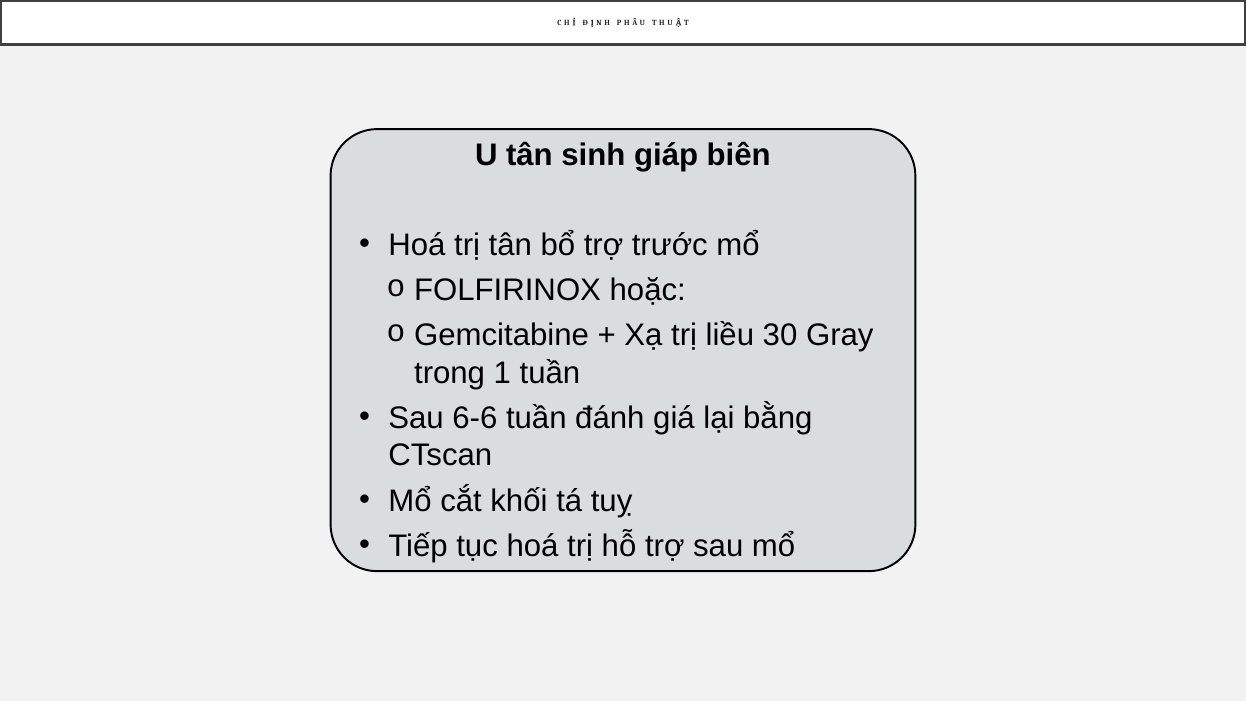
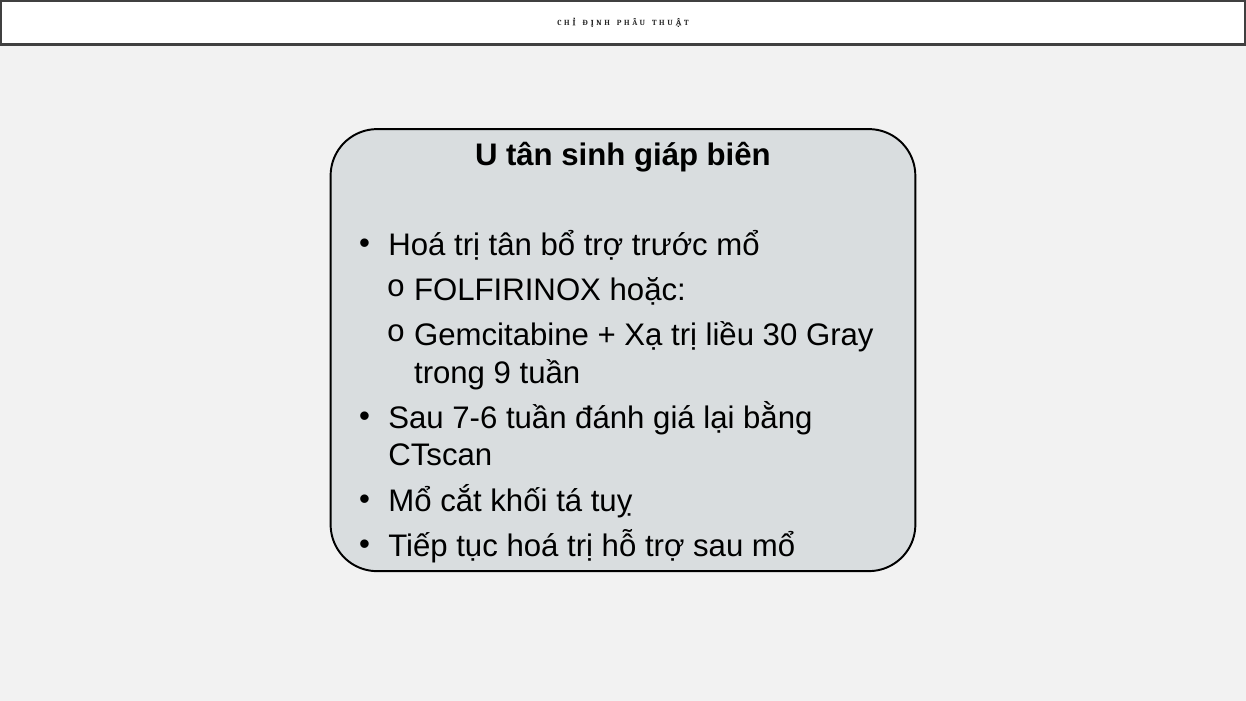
1: 1 -> 9 (502, 373)
6-6: 6-6 -> 7-6 (475, 418)
